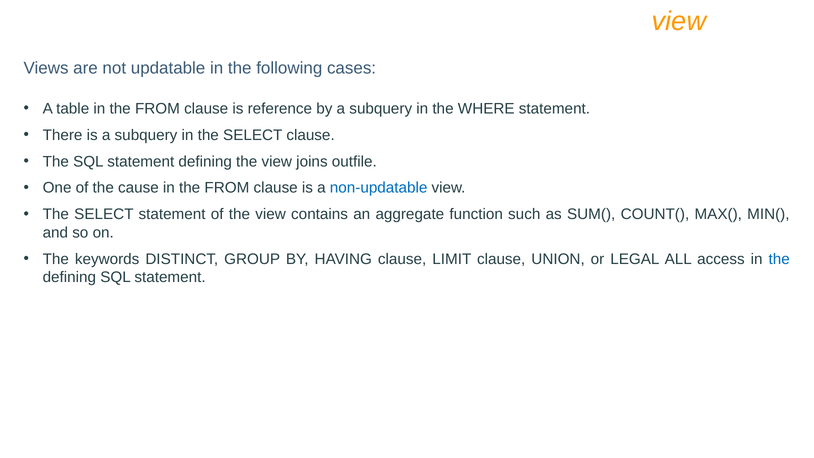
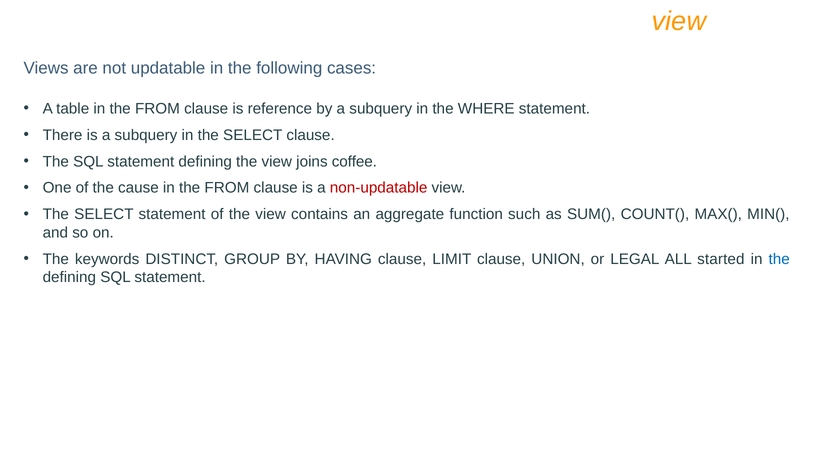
outfile: outfile -> coffee (354, 161)
non-updatable colour: blue -> red (379, 188)
access: access -> started (721, 259)
